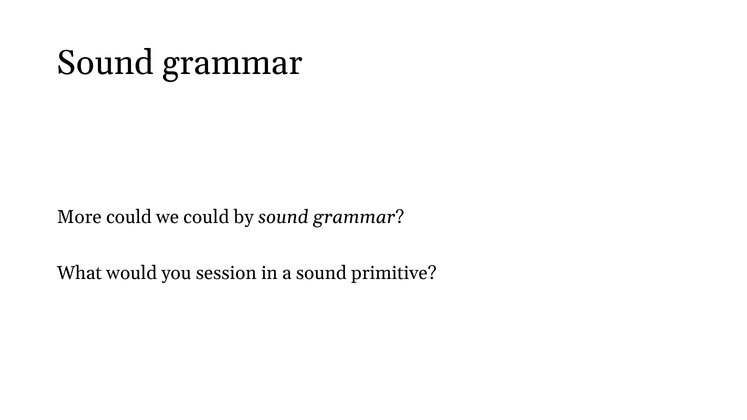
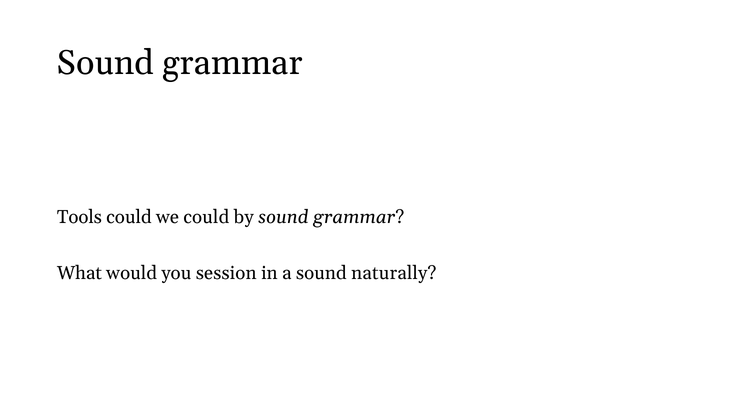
More: More -> Tools (79, 217)
primitive: primitive -> naturally (394, 273)
